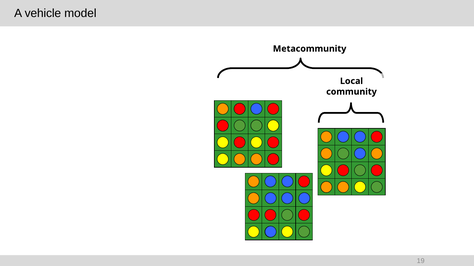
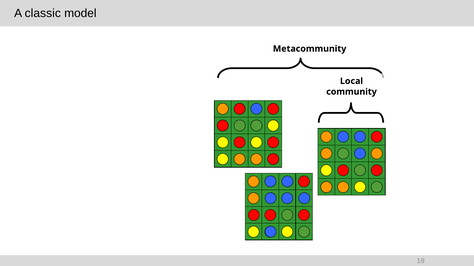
vehicle: vehicle -> classic (43, 13)
